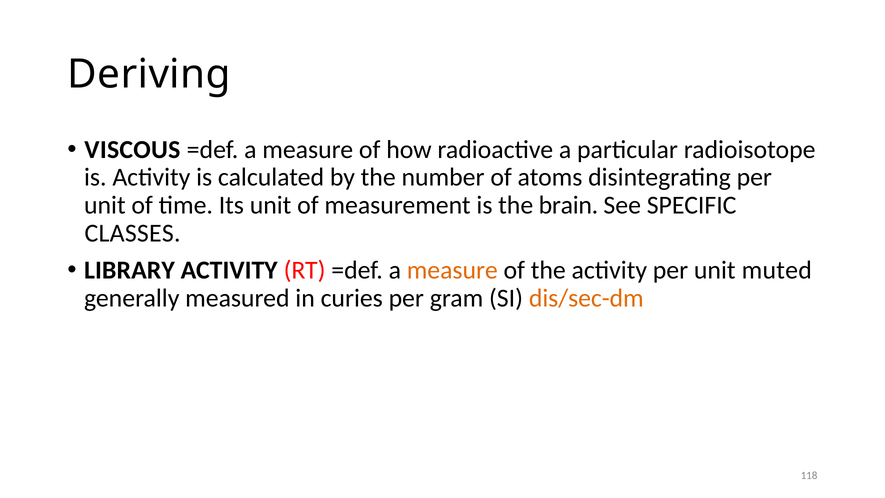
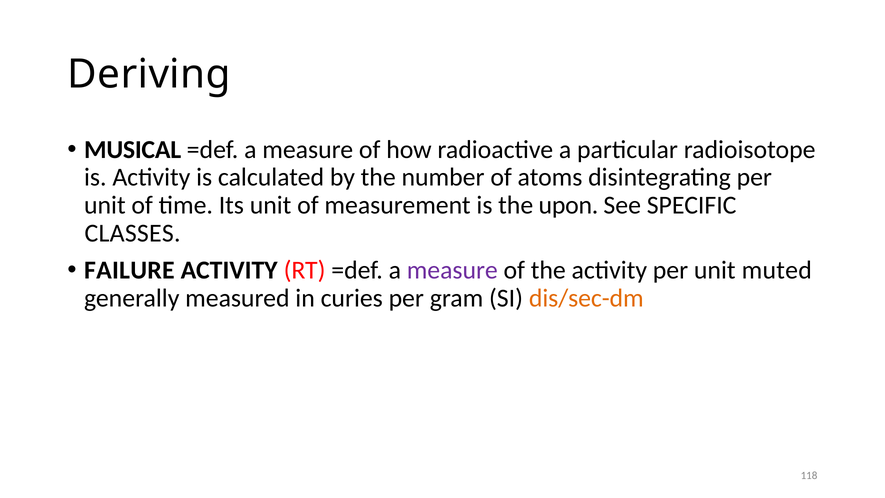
VISCOUS: VISCOUS -> MUSICAL (133, 150)
brain: brain -> upon (568, 205)
LIBRARY: LIBRARY -> FAILURE (129, 270)
measure colour: orange -> purple (452, 270)
